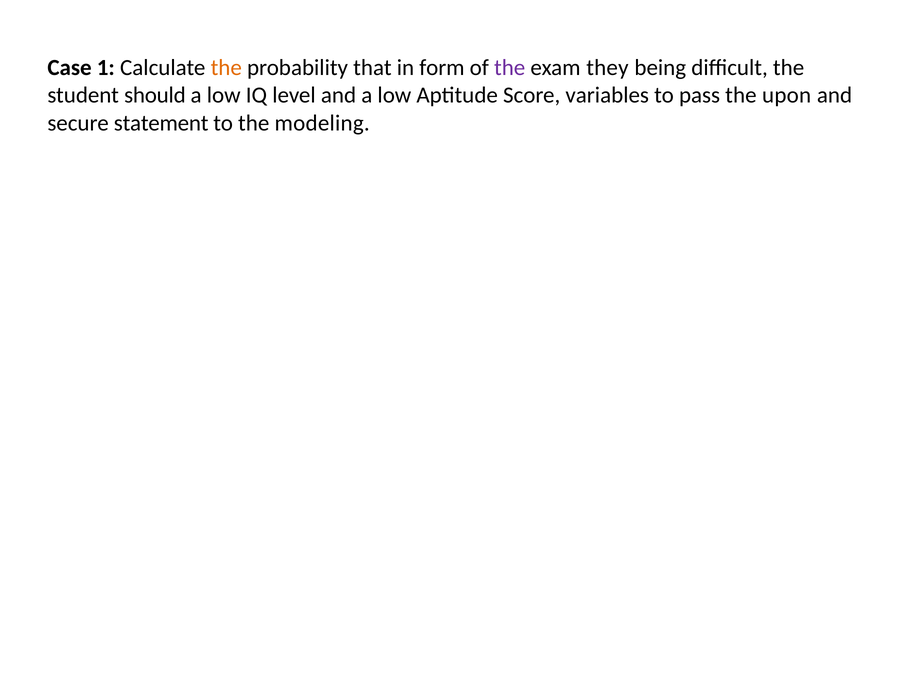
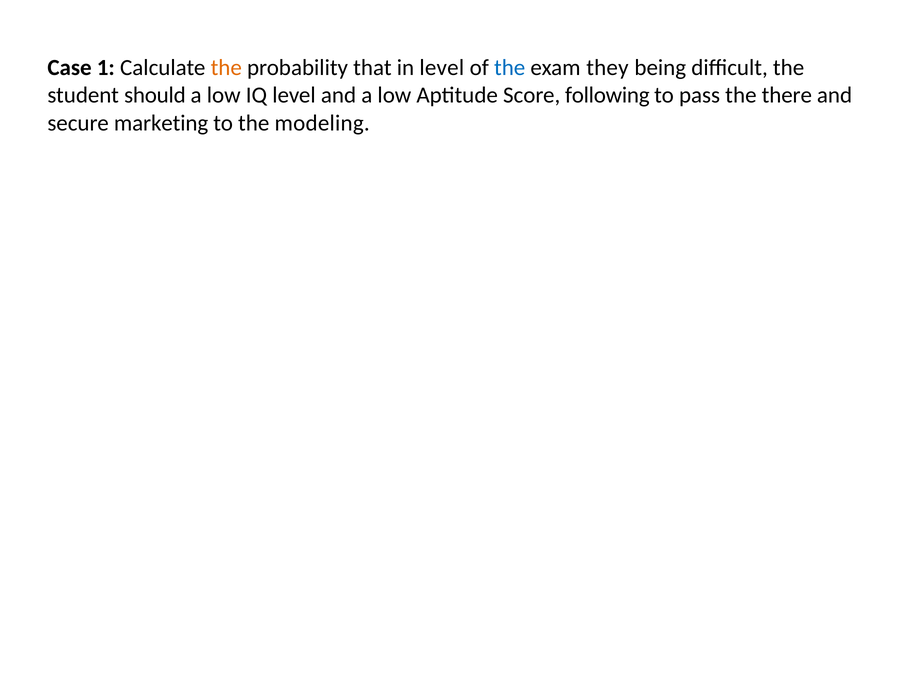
in form: form -> level (442, 68)
the colour: purple -> blue (510, 68)
variables: variables -> following (607, 95)
upon: upon -> there (787, 95)
statement: statement -> marketing (161, 123)
